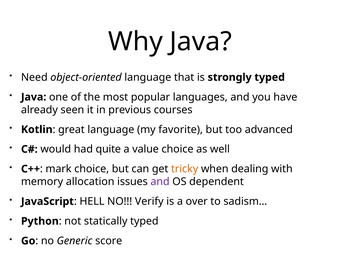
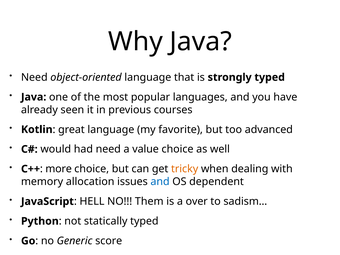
had quite: quite -> need (108, 149)
mark: mark -> more (59, 169)
and colour: purple -> blue (160, 182)
Verify: Verify -> Them (149, 201)
